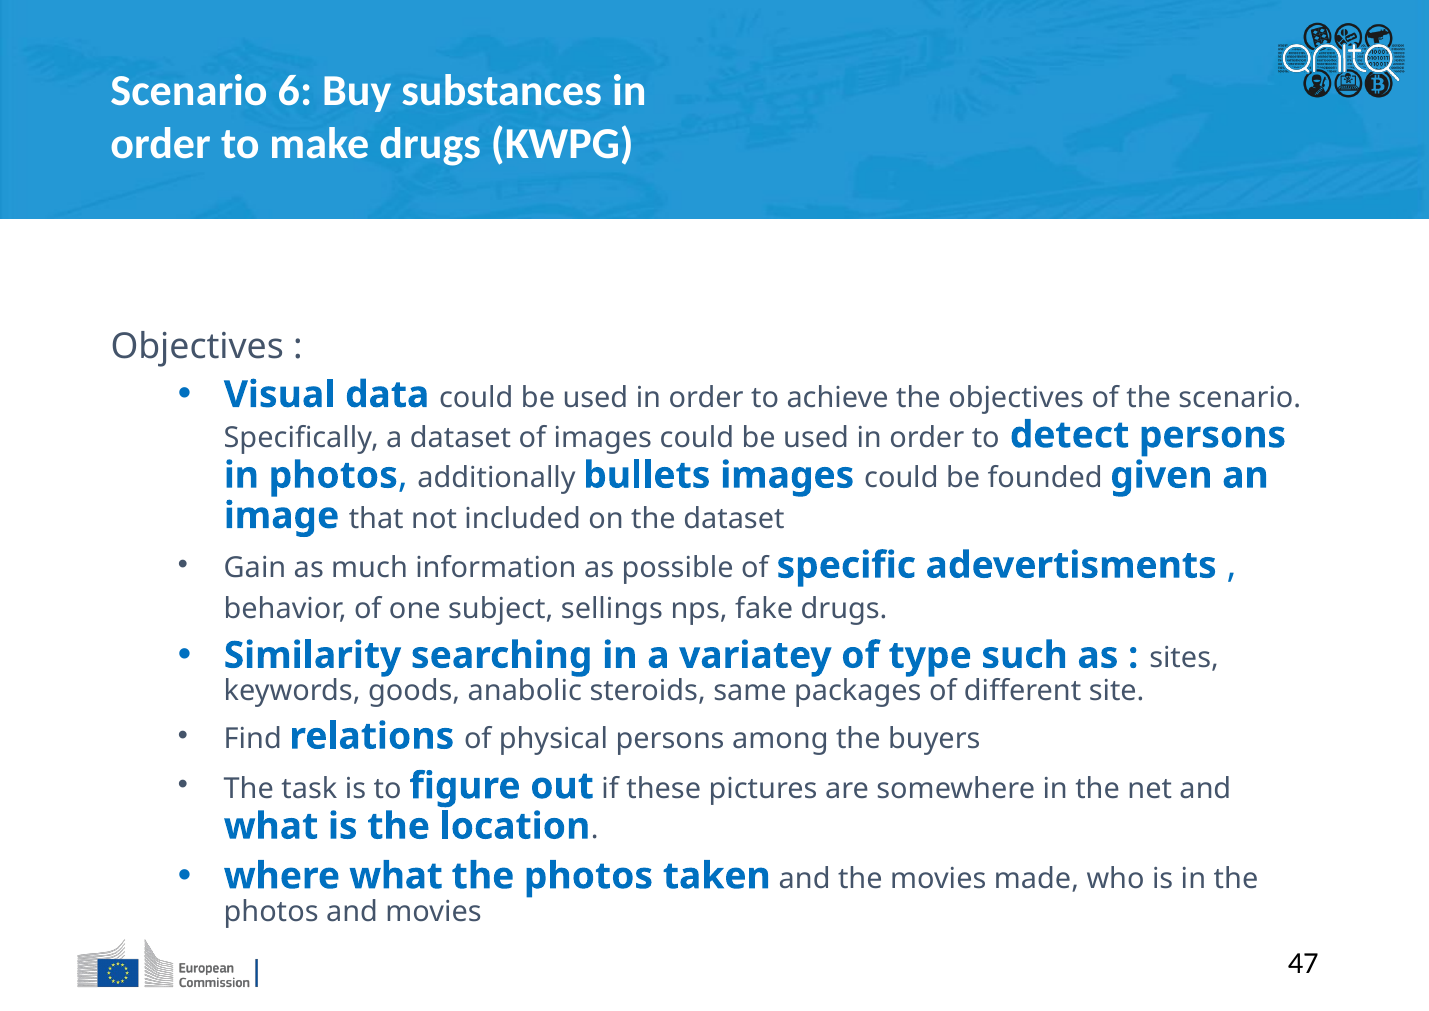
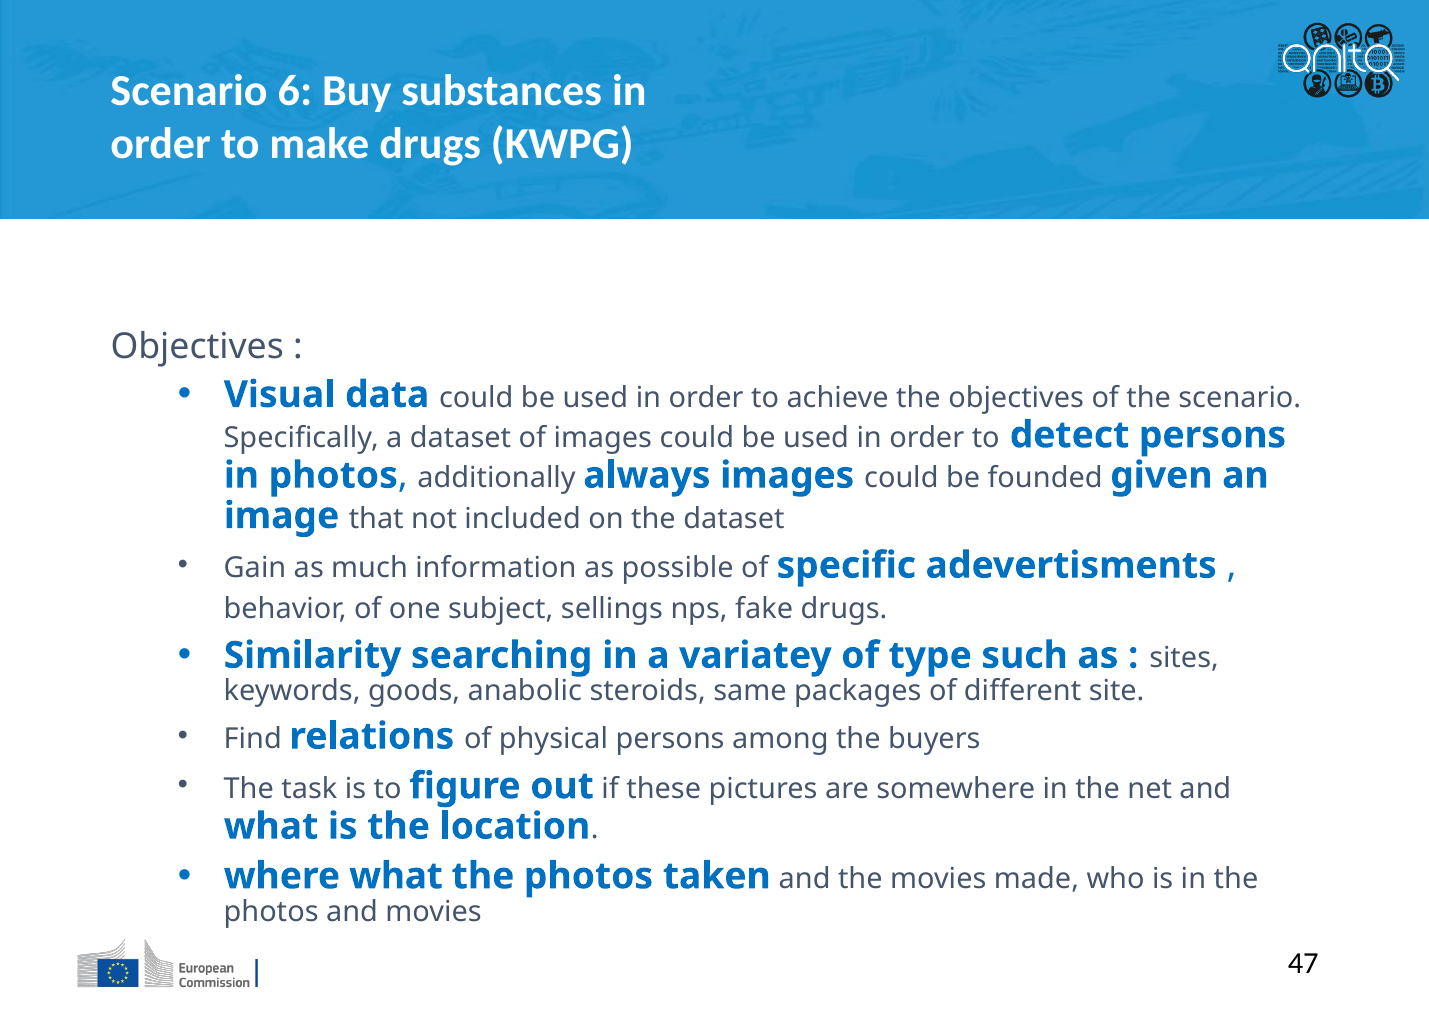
bullets: bullets -> always (647, 475)
